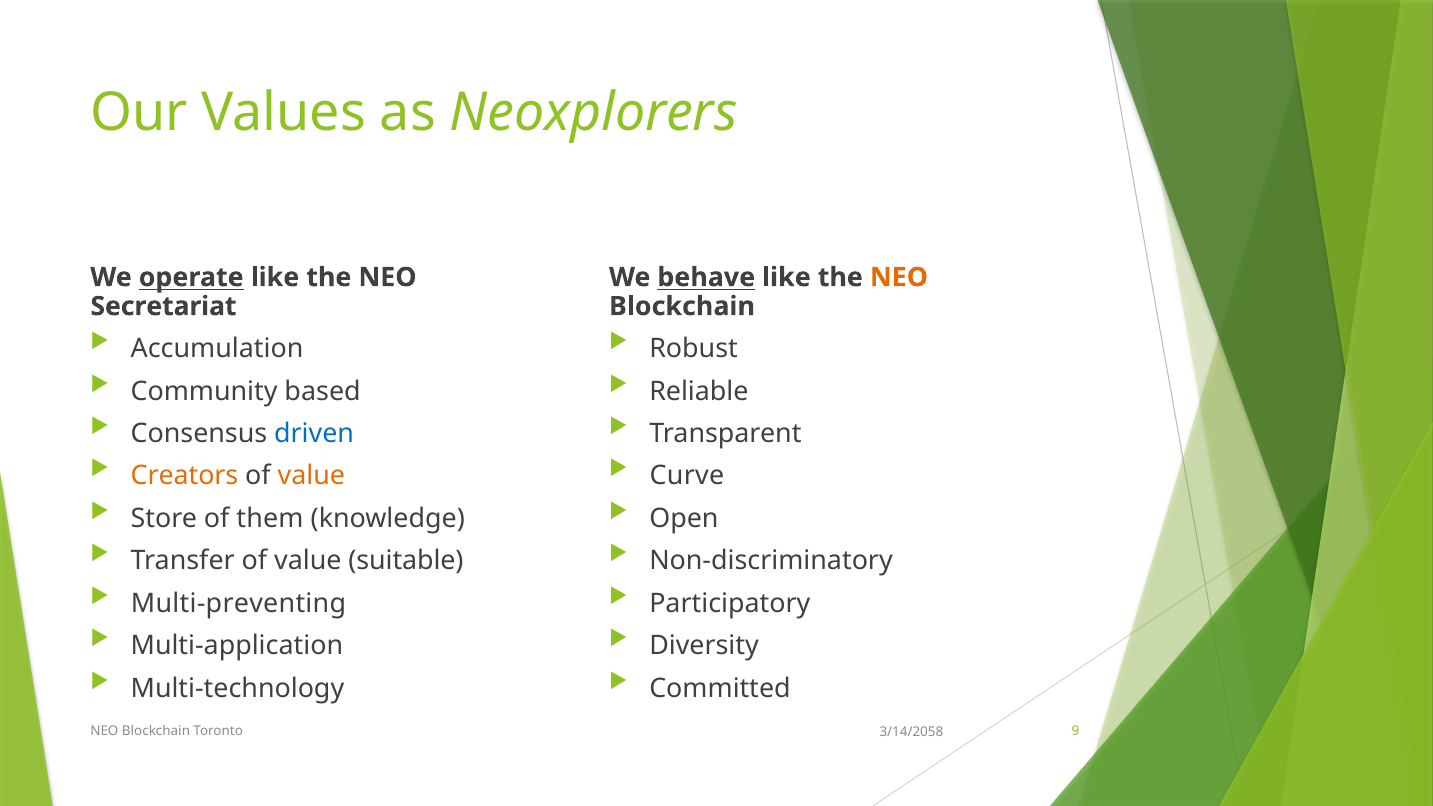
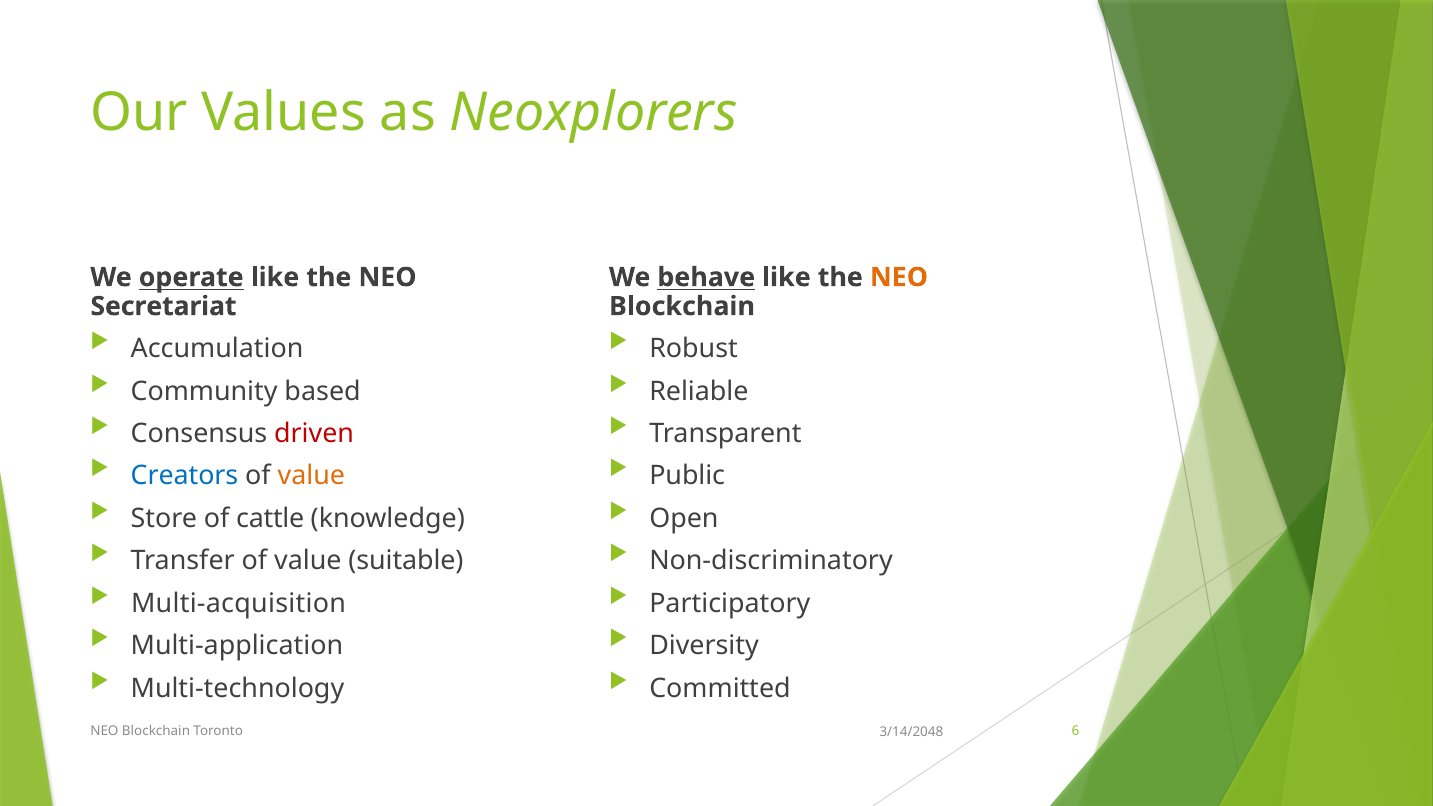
driven colour: blue -> red (314, 434)
Creators colour: orange -> blue (184, 476)
Curve: Curve -> Public (687, 476)
them: them -> cattle (270, 519)
Multi-preventing: Multi-preventing -> Multi-acquisition (238, 603)
9: 9 -> 6 (1076, 731)
3/14/2058: 3/14/2058 -> 3/14/2048 (911, 732)
